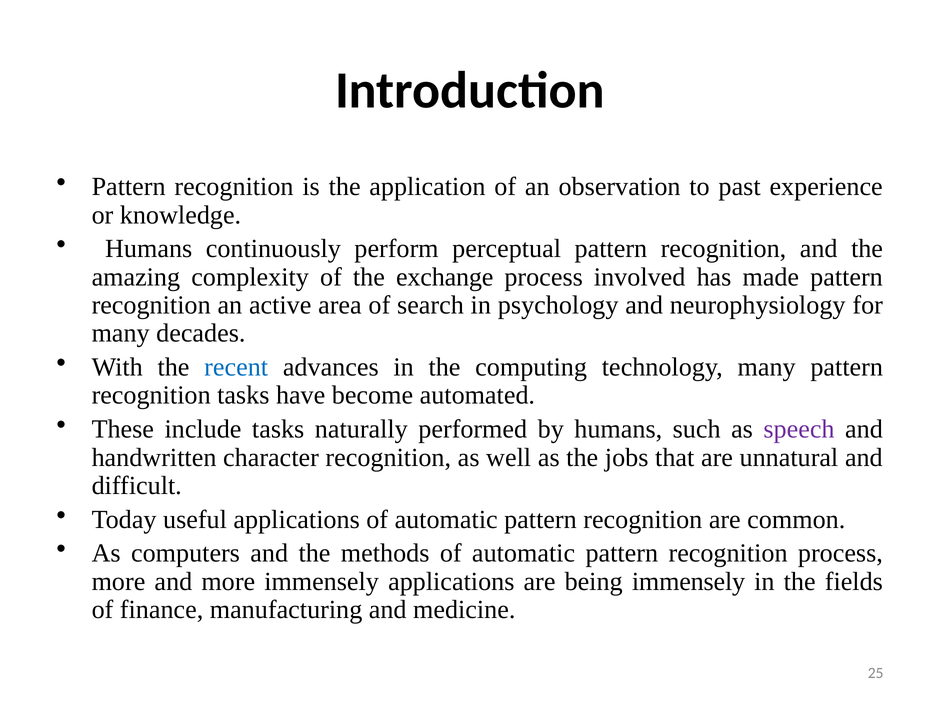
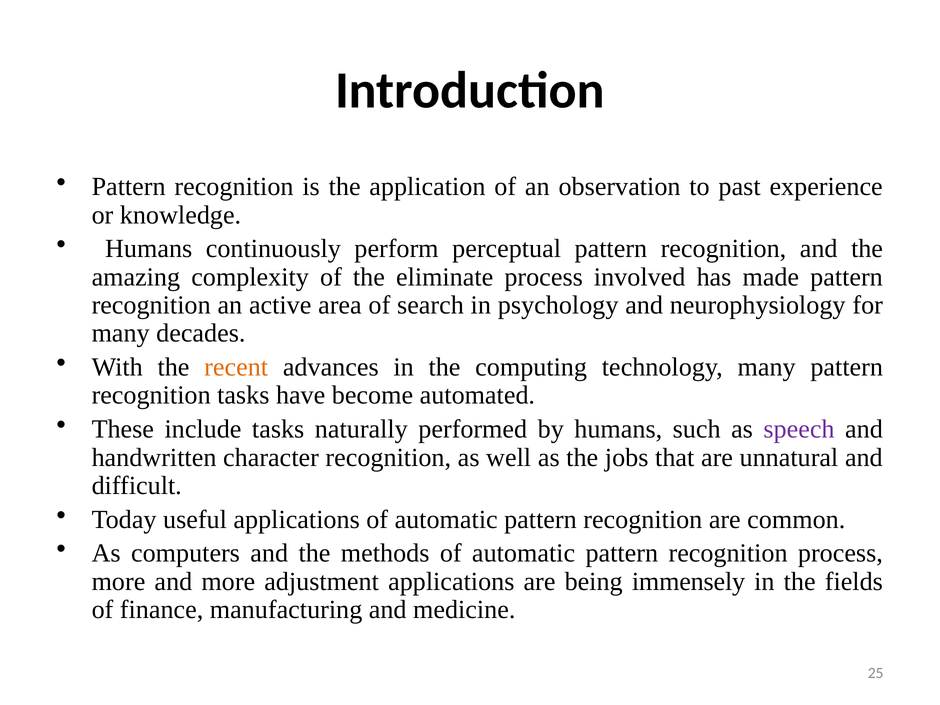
exchange: exchange -> eliminate (445, 277)
recent colour: blue -> orange (236, 367)
more immensely: immensely -> adjustment (322, 581)
